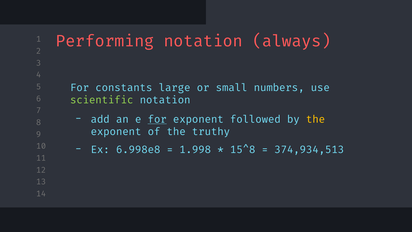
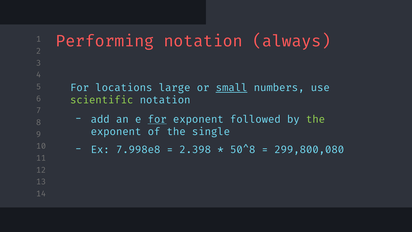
constants: constants -> locations (124, 88)
small underline: none -> present (232, 88)
the colour: yellow -> light green (316, 119)
truthy: truthy -> single (211, 132)
6.998e8: 6.998e8 -> 7.998e8 (138, 150)
1.998: 1.998 -> 2.398 (195, 150)
15^8: 15^8 -> 50^8 (243, 150)
374,934,513: 374,934,513 -> 299,800,080 (309, 150)
